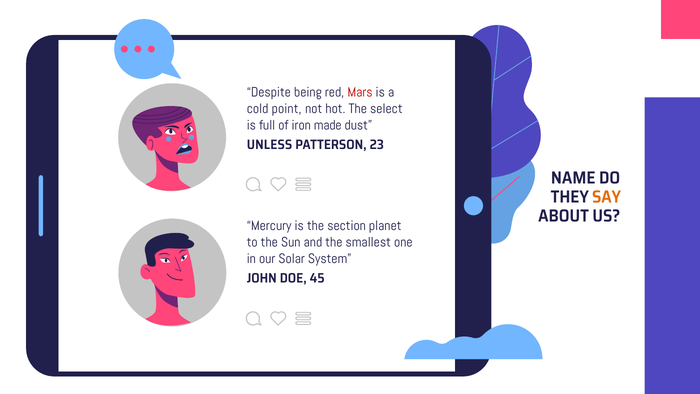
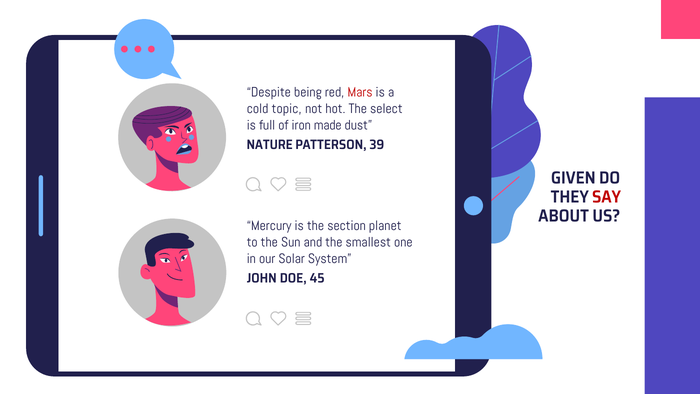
point: point -> topic (287, 109)
UNLESS: UNLESS -> NATURE (270, 145)
23: 23 -> 39 (377, 145)
NAME: NAME -> GIVEN (573, 178)
SAY colour: orange -> red (607, 197)
